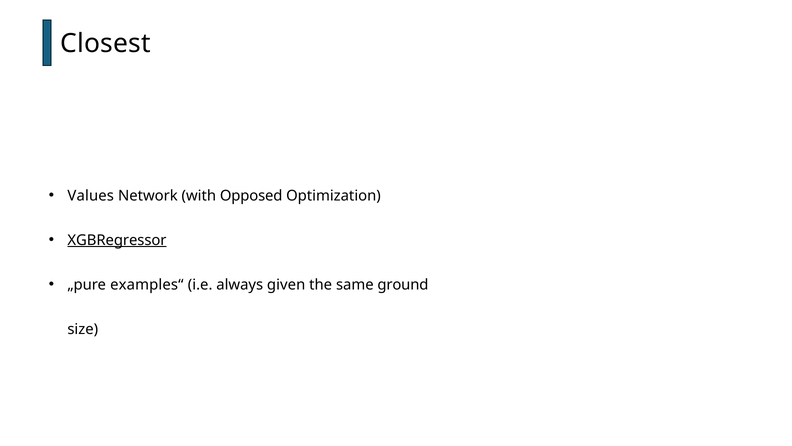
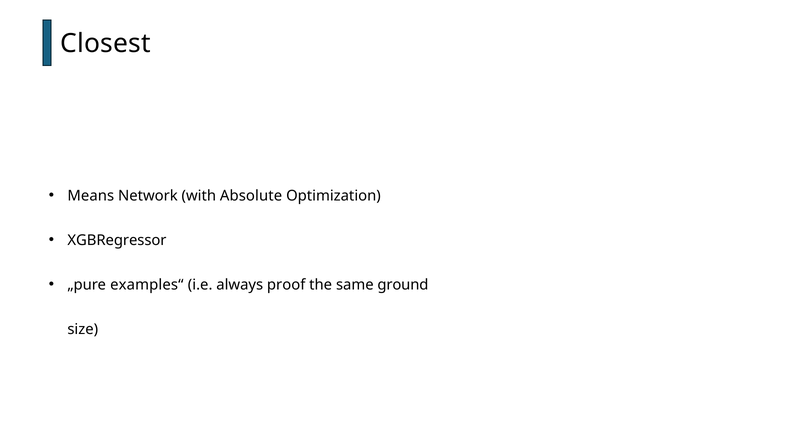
Values: Values -> Means (91, 195)
Opposed: Opposed -> Absolute (251, 195)
XGBRegressor underline: present -> none (117, 240)
given: given -> proof (286, 284)
